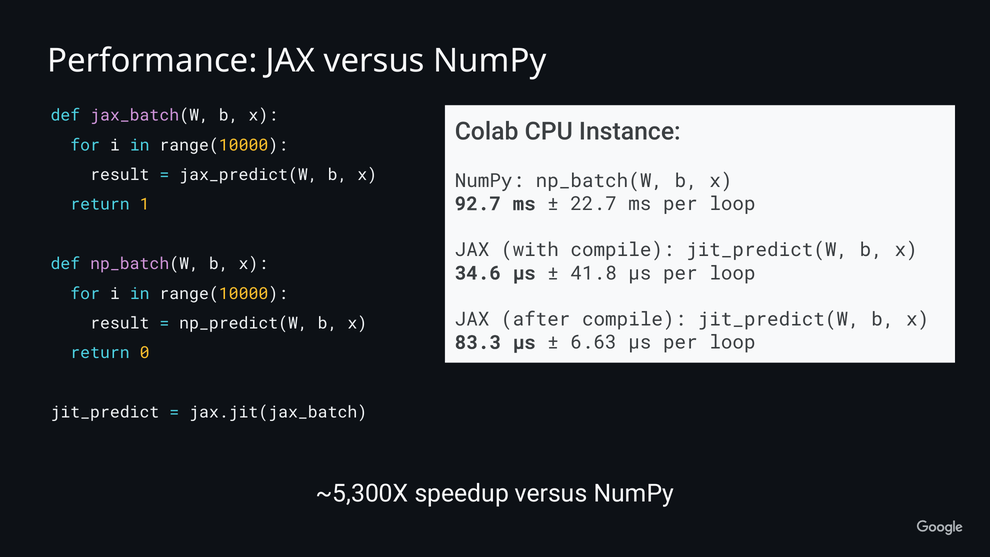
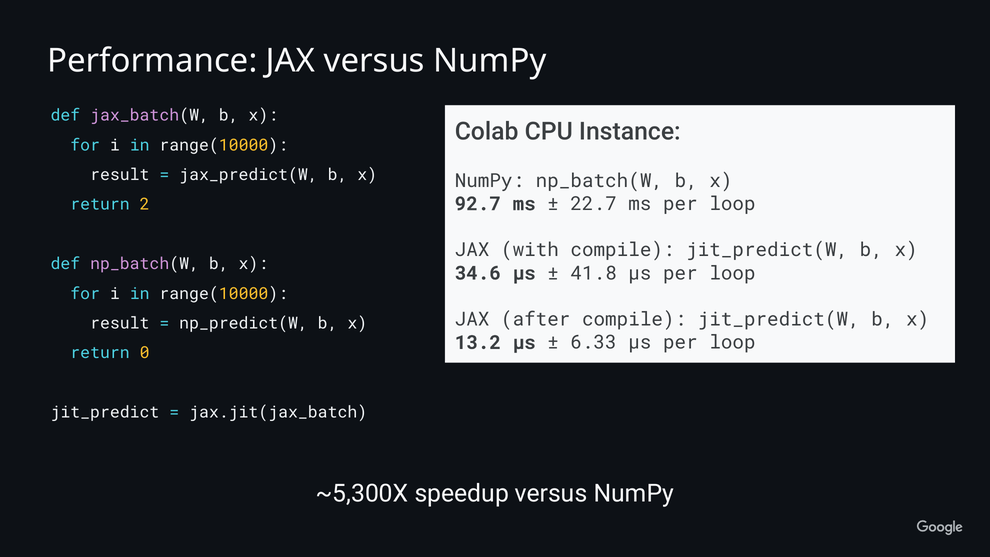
1: 1 -> 2 (145, 204)
83.3: 83.3 -> 13.2 (478, 343)
6.63: 6.63 -> 6.33 (594, 343)
